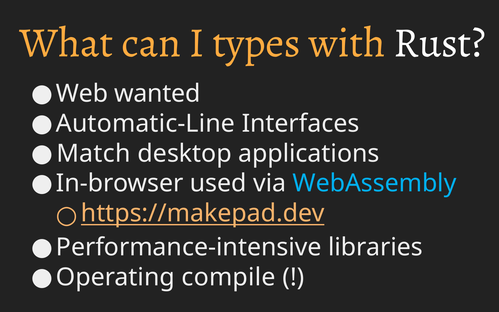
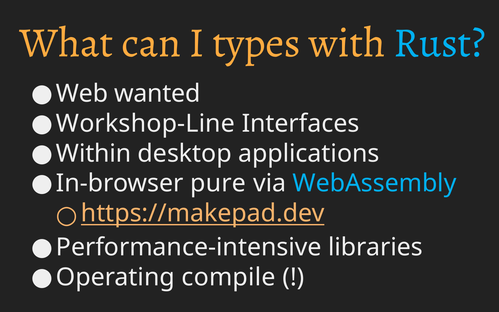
Rust colour: white -> light blue (440, 43)
Automatic-Line: Automatic-Line -> Workshop-Line (145, 123)
Match: Match -> Within (94, 153)
used: used -> pure (218, 183)
